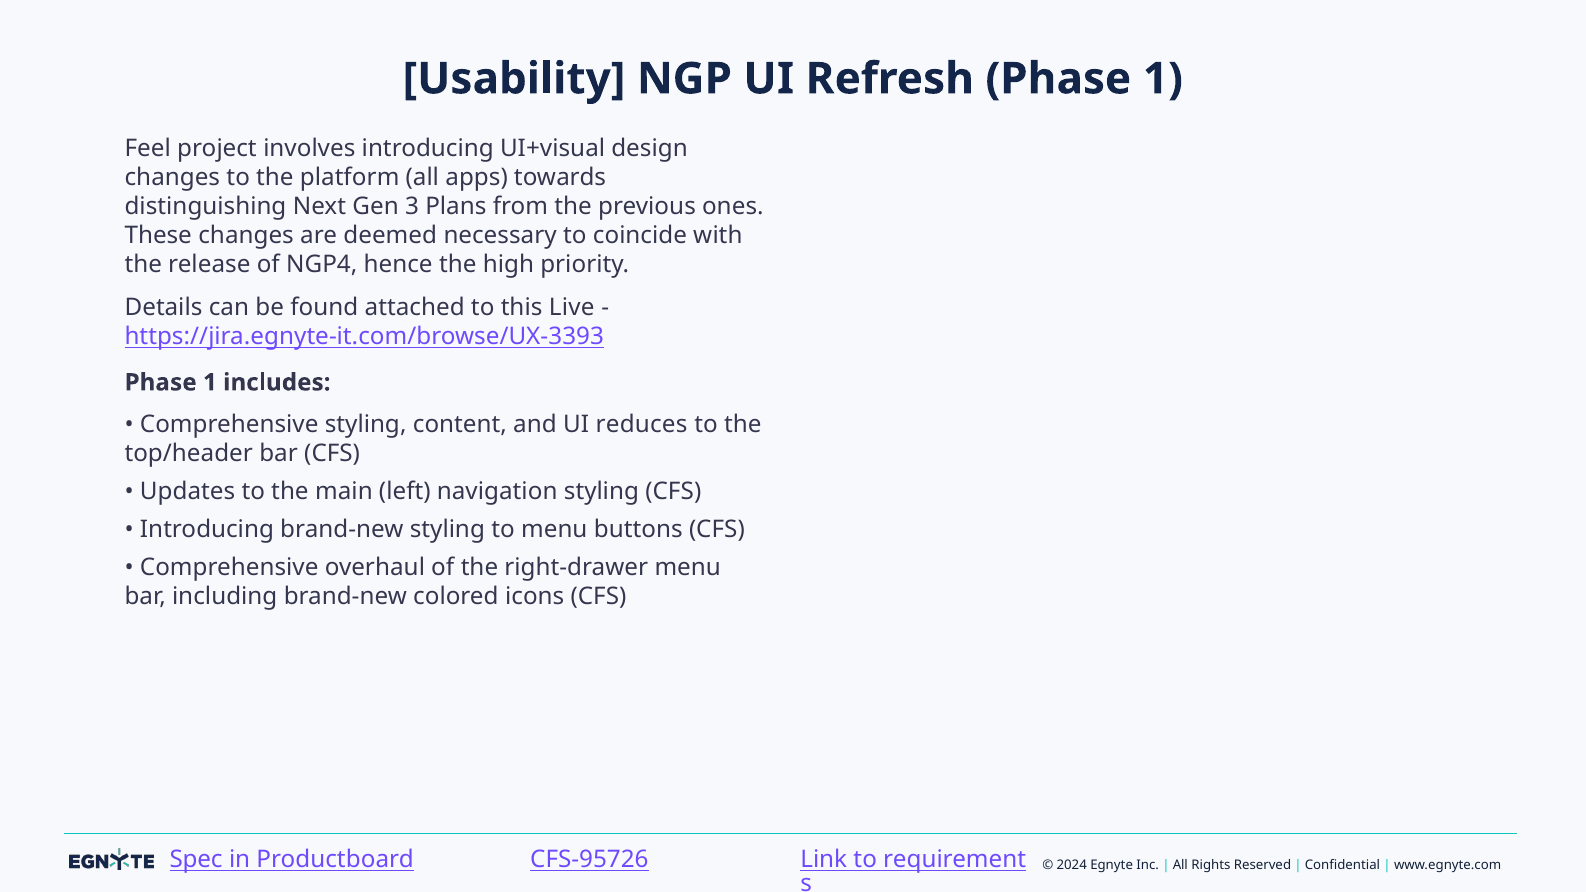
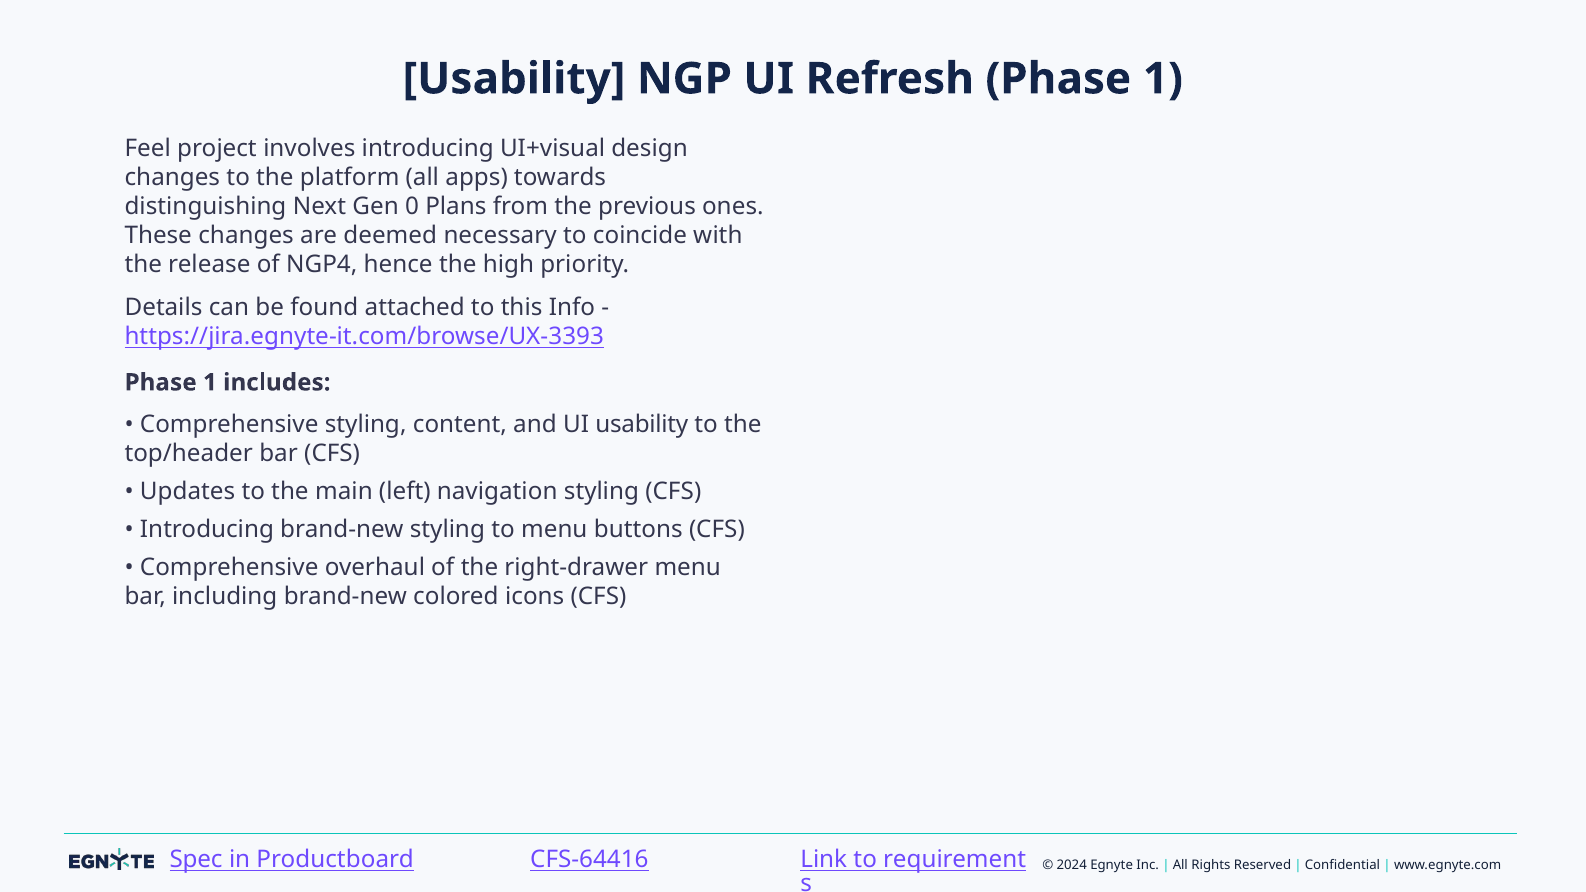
3: 3 -> 0 (412, 207)
Live: Live -> Info (572, 307)
UI reduces: reduces -> usability (642, 425)
CFS-95726: CFS-95726 -> CFS-64416 (589, 859)
